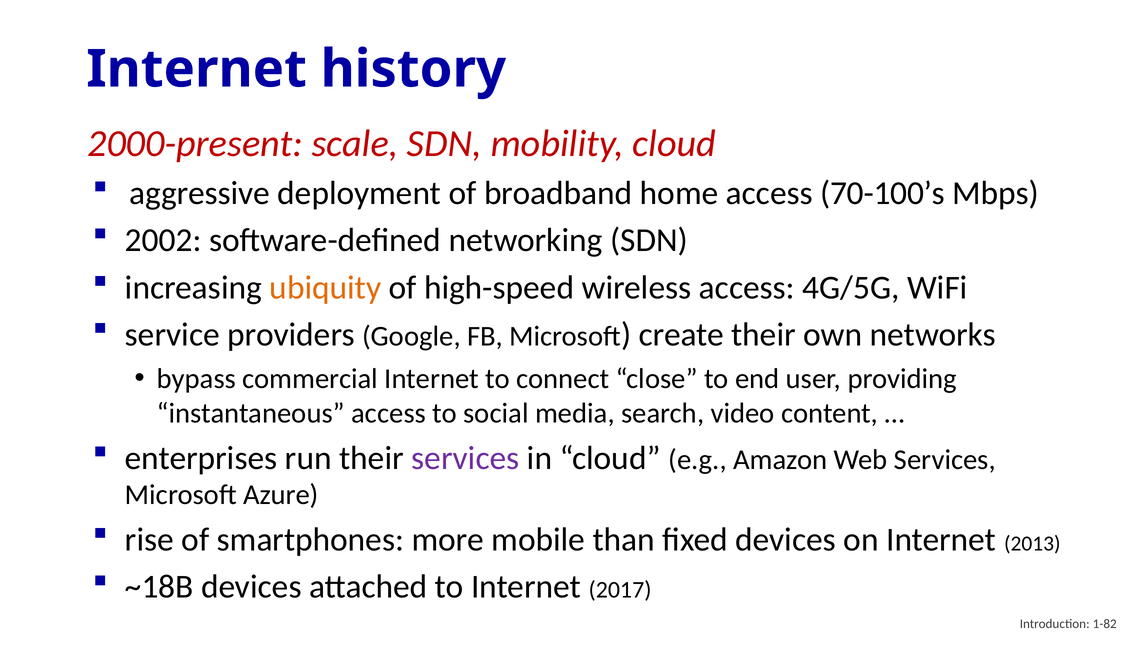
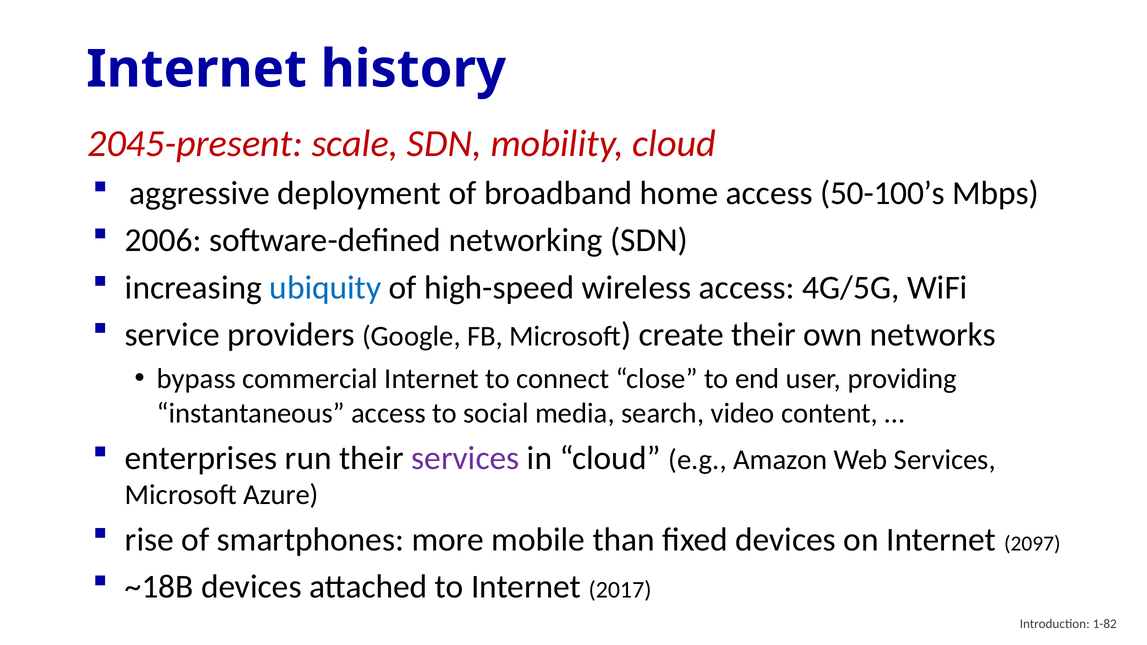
2000-present: 2000-present -> 2045-present (195, 144)
70-100’s: 70-100’s -> 50-100’s (883, 193)
2002: 2002 -> 2006 (163, 240)
ubiquity colour: orange -> blue (325, 288)
2013: 2013 -> 2097 (1032, 544)
